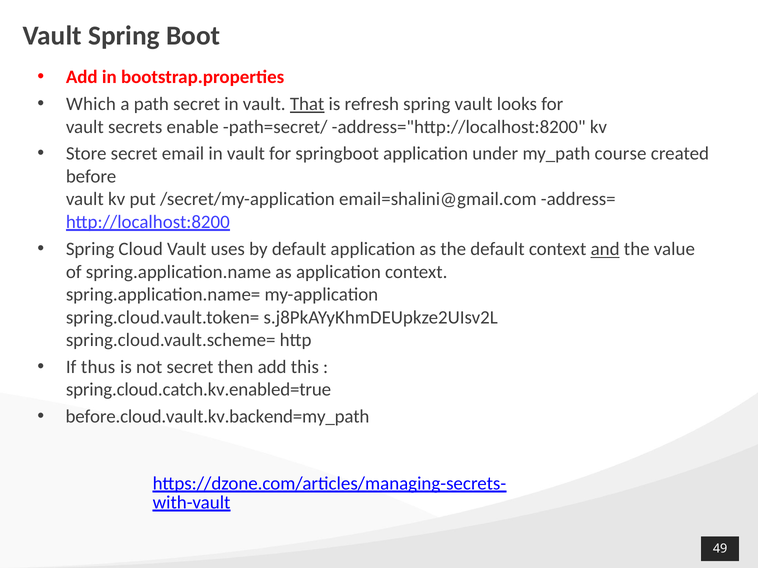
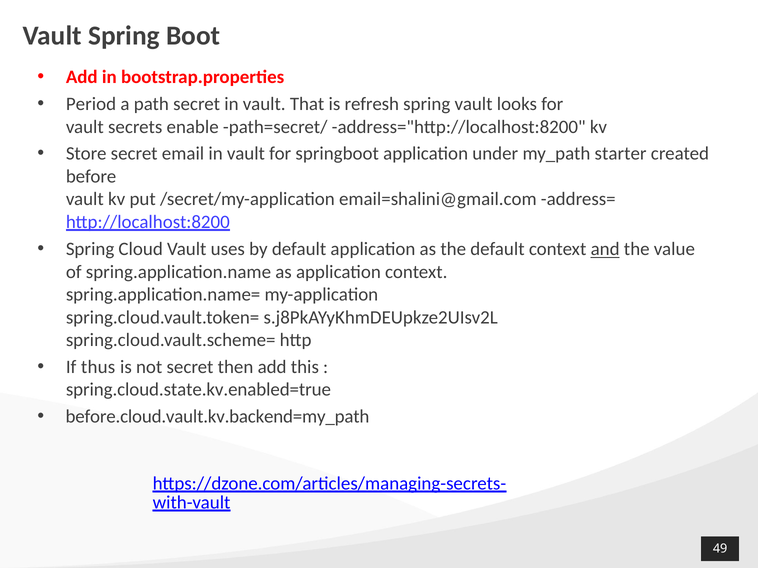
Which: Which -> Period (91, 104)
That underline: present -> none (307, 104)
course: course -> starter (621, 154)
spring.cloud.catch.kv.enabled=true: spring.cloud.catch.kv.enabled=true -> spring.cloud.state.kv.enabled=true (198, 390)
